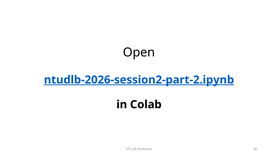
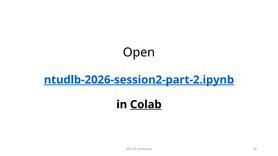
Colab underline: none -> present (146, 105)
